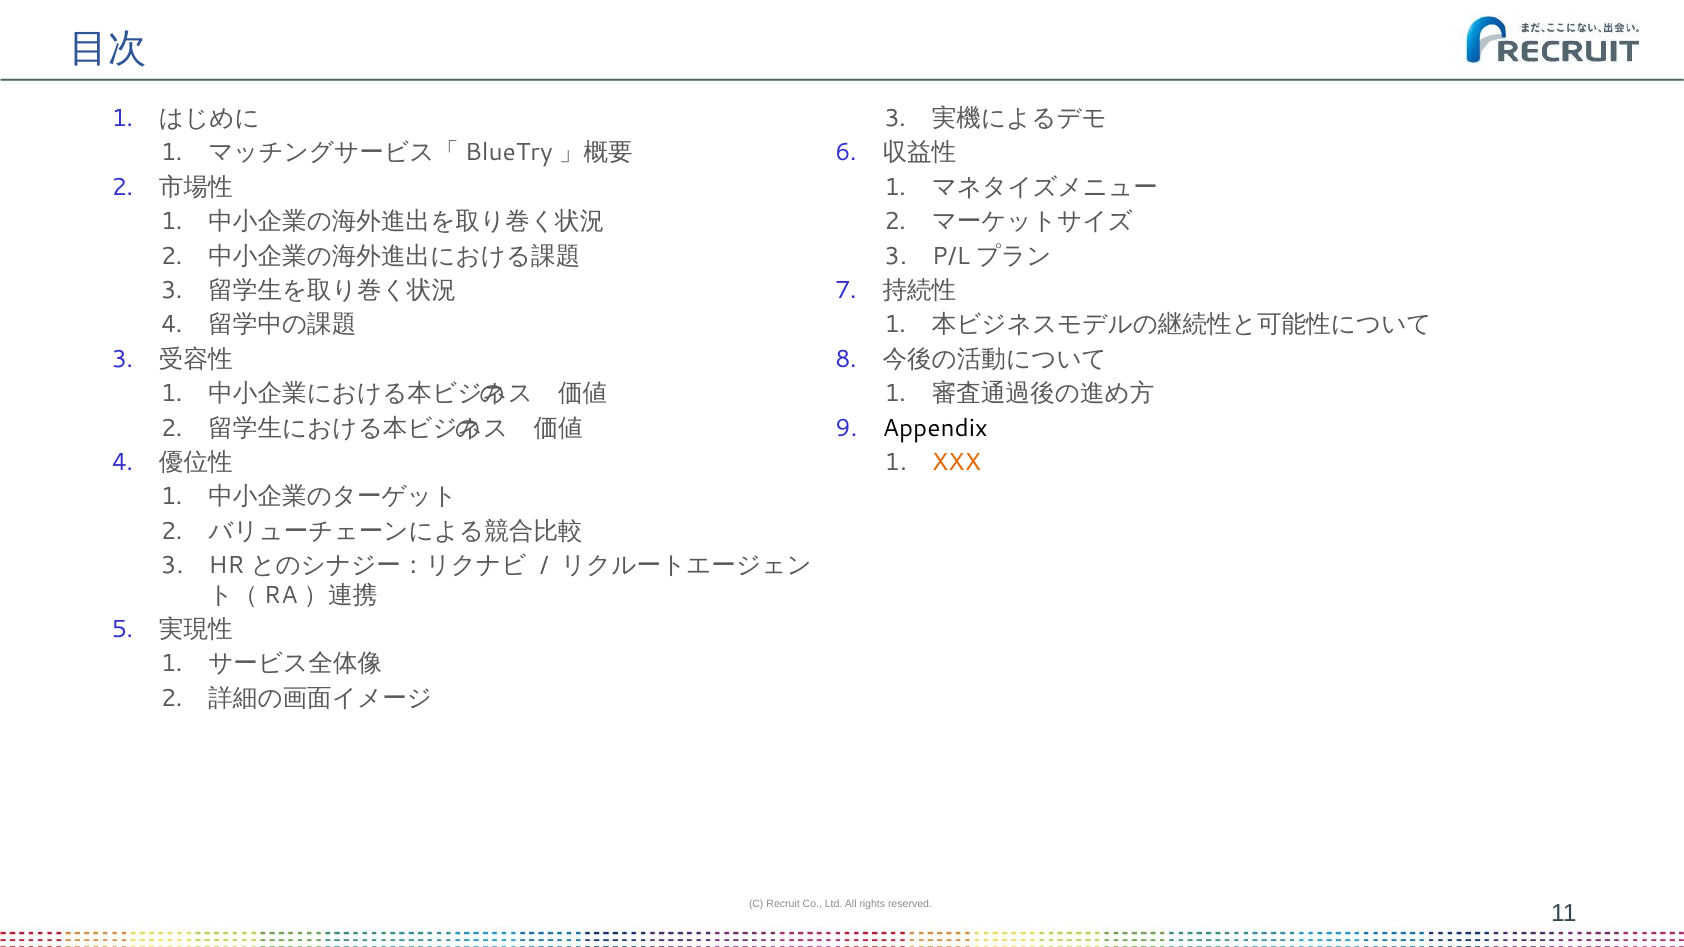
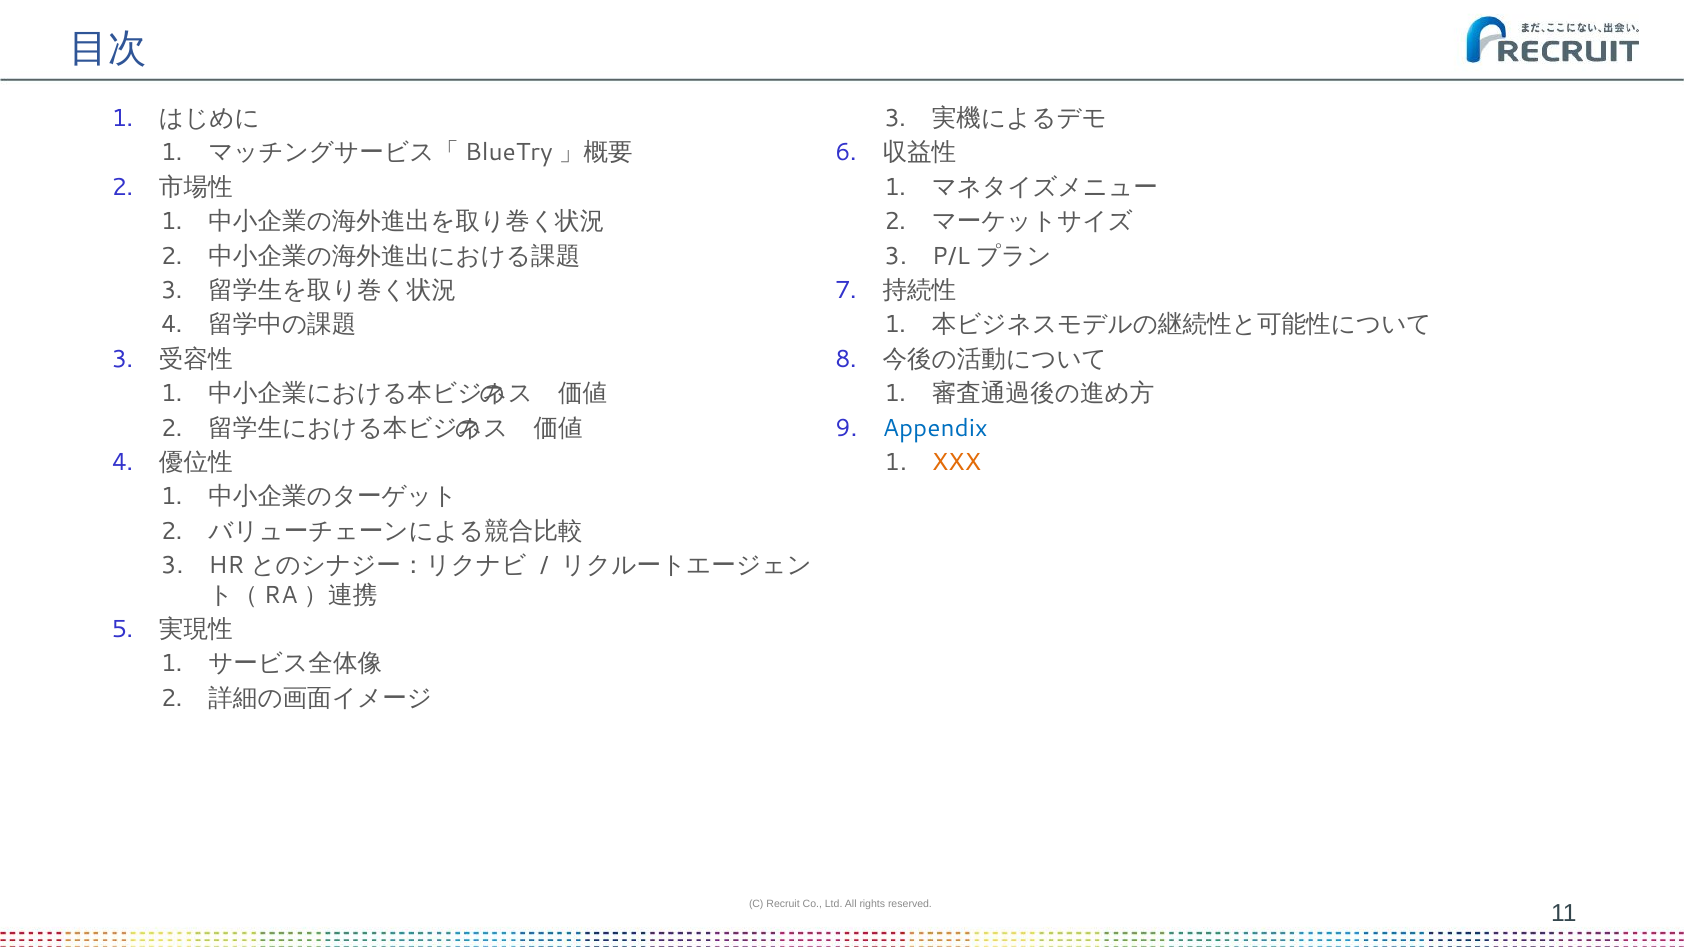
Appendix colour: black -> blue (935, 428)
